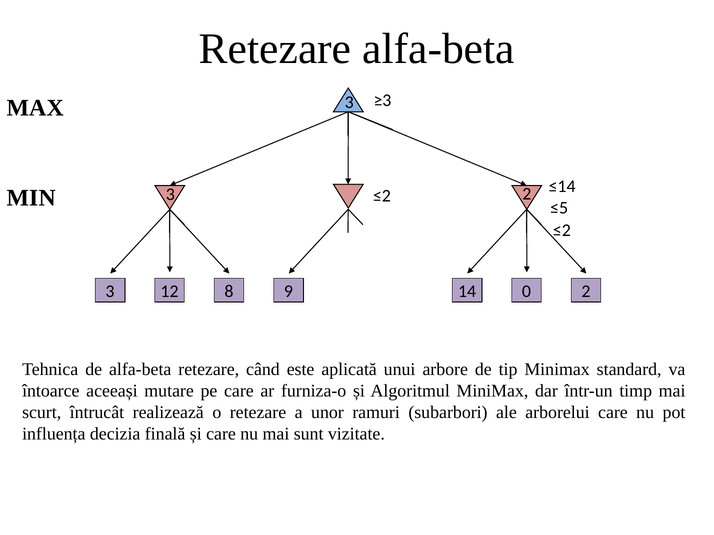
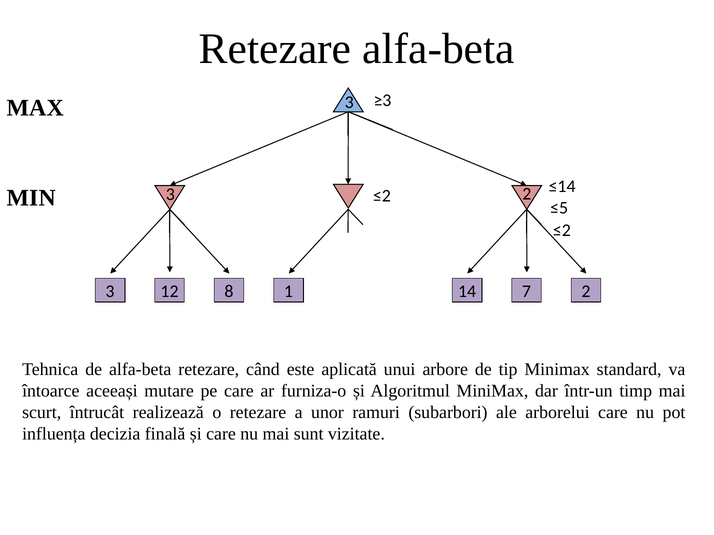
9: 9 -> 1 (289, 292)
0: 0 -> 7 (526, 292)
